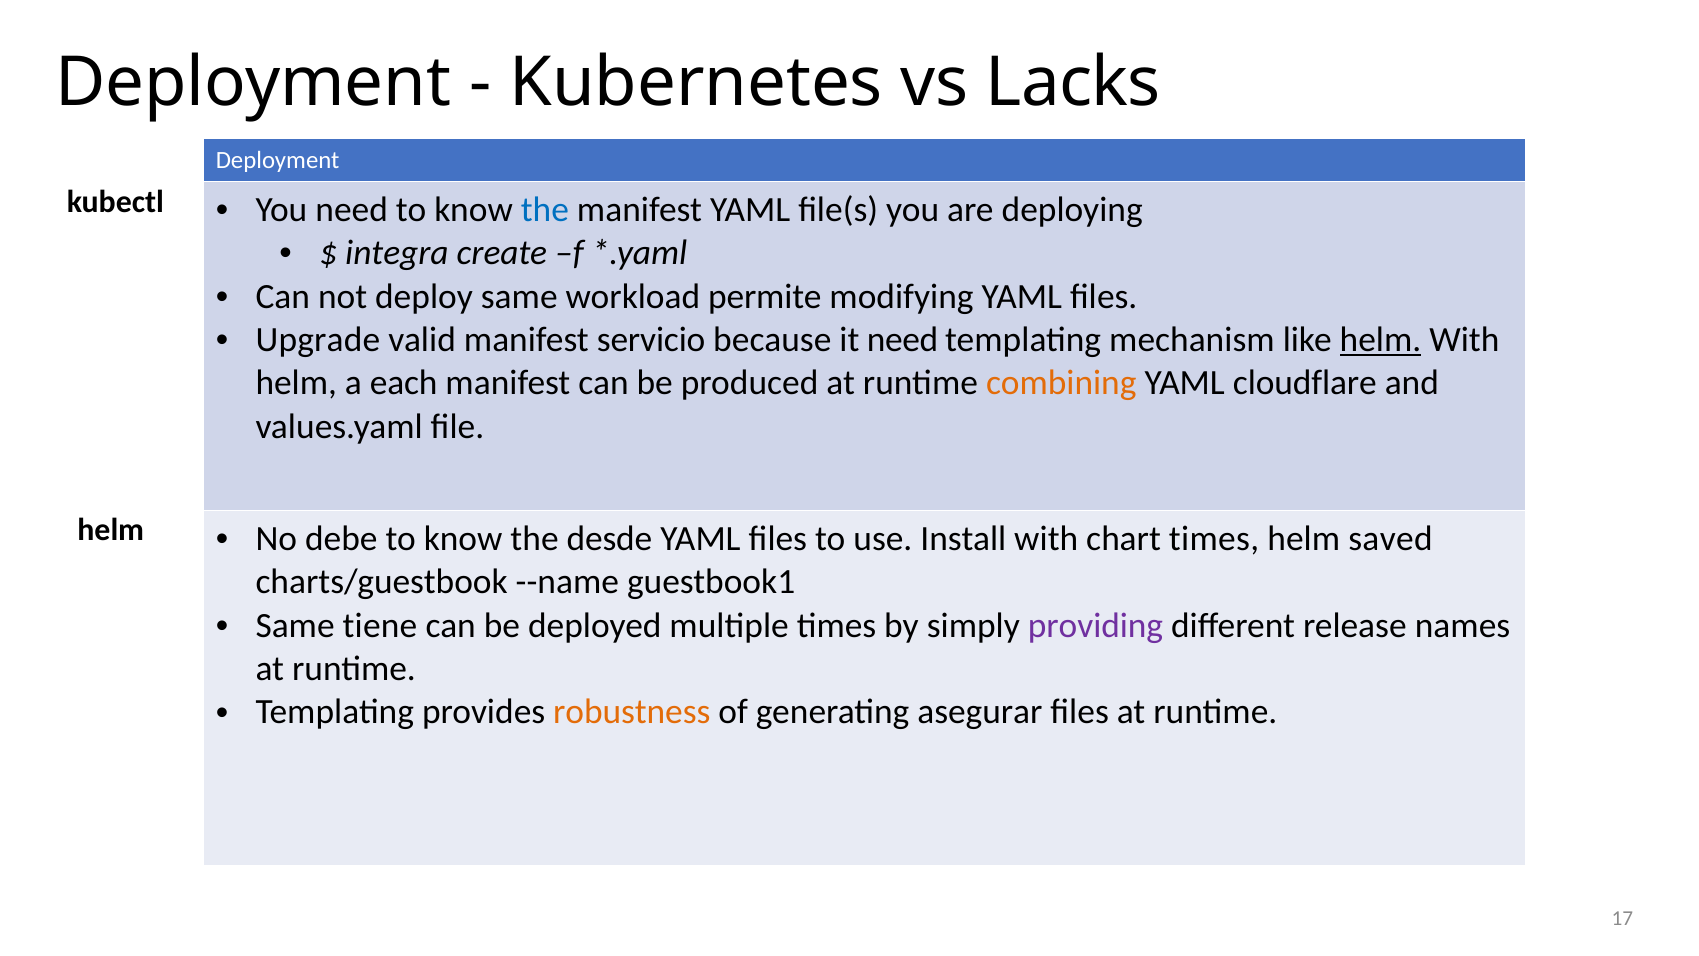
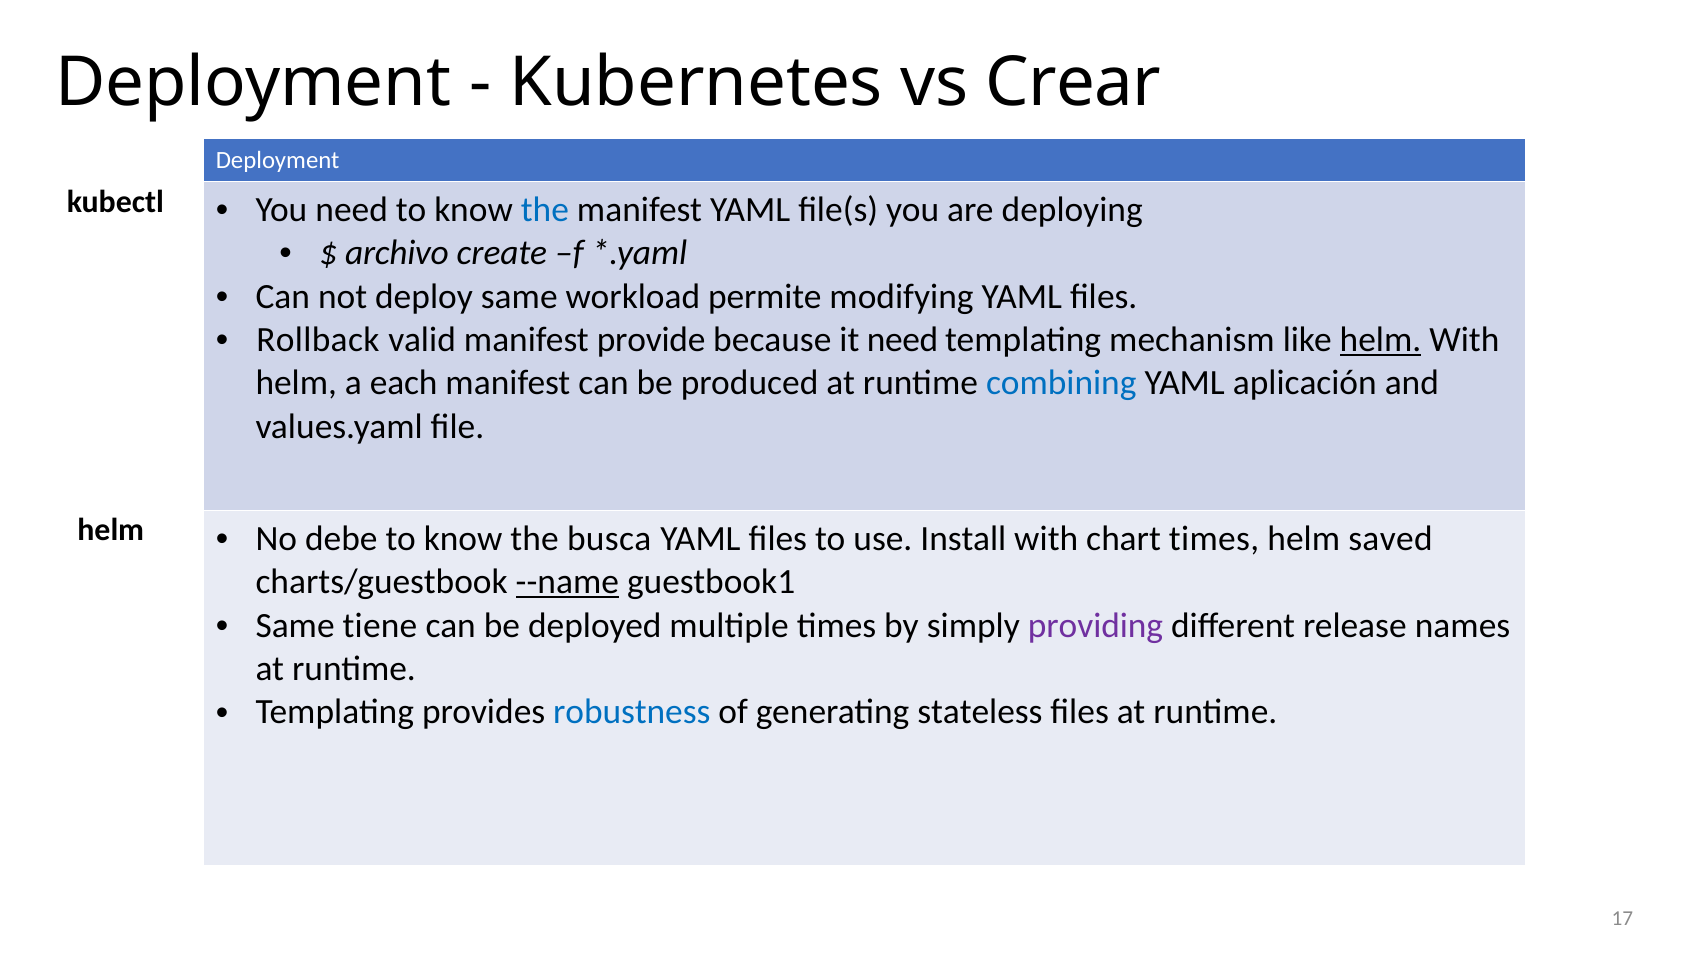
Lacks: Lacks -> Crear (1073, 83)
integra: integra -> archivo (397, 253)
Upgrade: Upgrade -> Rollback (318, 340)
servicio: servicio -> provide (651, 340)
combining colour: orange -> blue (1061, 383)
cloudflare: cloudflare -> aplicación (1305, 383)
desde: desde -> busca (609, 539)
--name underline: none -> present (567, 582)
robustness colour: orange -> blue (632, 712)
asegurar: asegurar -> stateless (980, 712)
